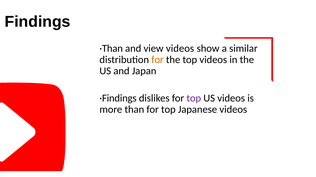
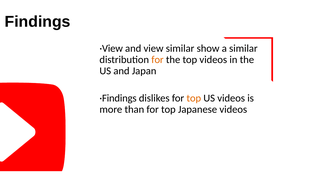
·Than: ·Than -> ·View (111, 49)
view videos: videos -> similar (180, 49)
top colour: purple -> orange (194, 98)
